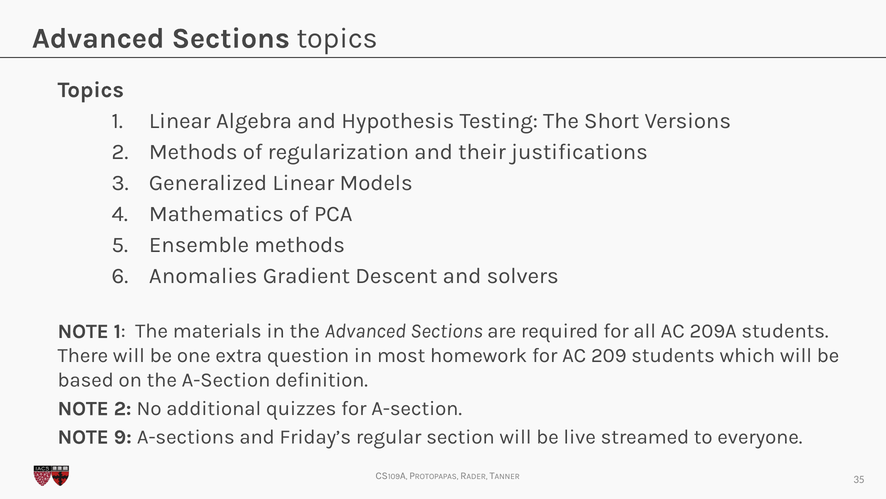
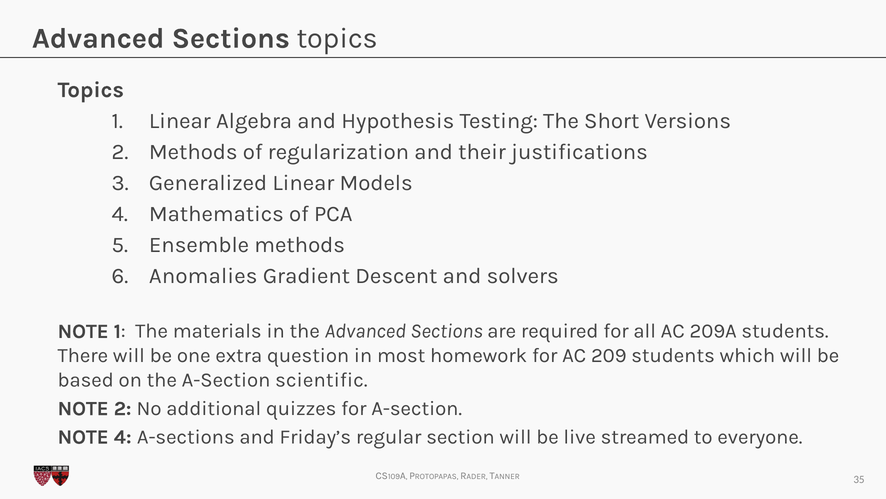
definition: definition -> scientific (321, 380)
NOTE 9: 9 -> 4 (123, 436)
